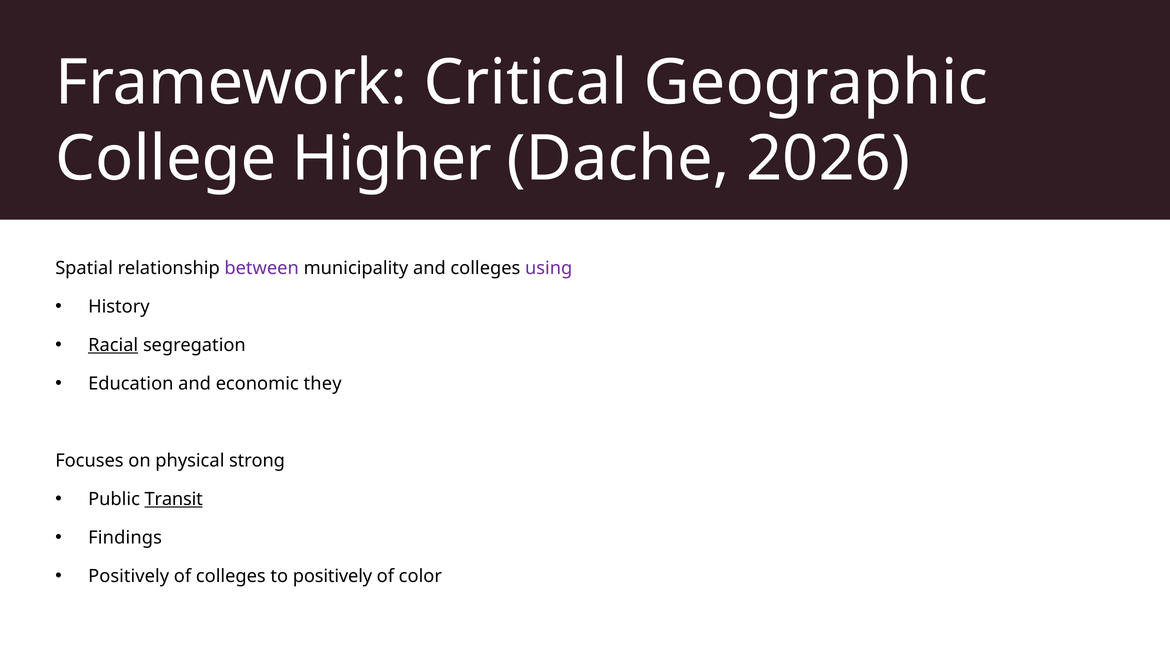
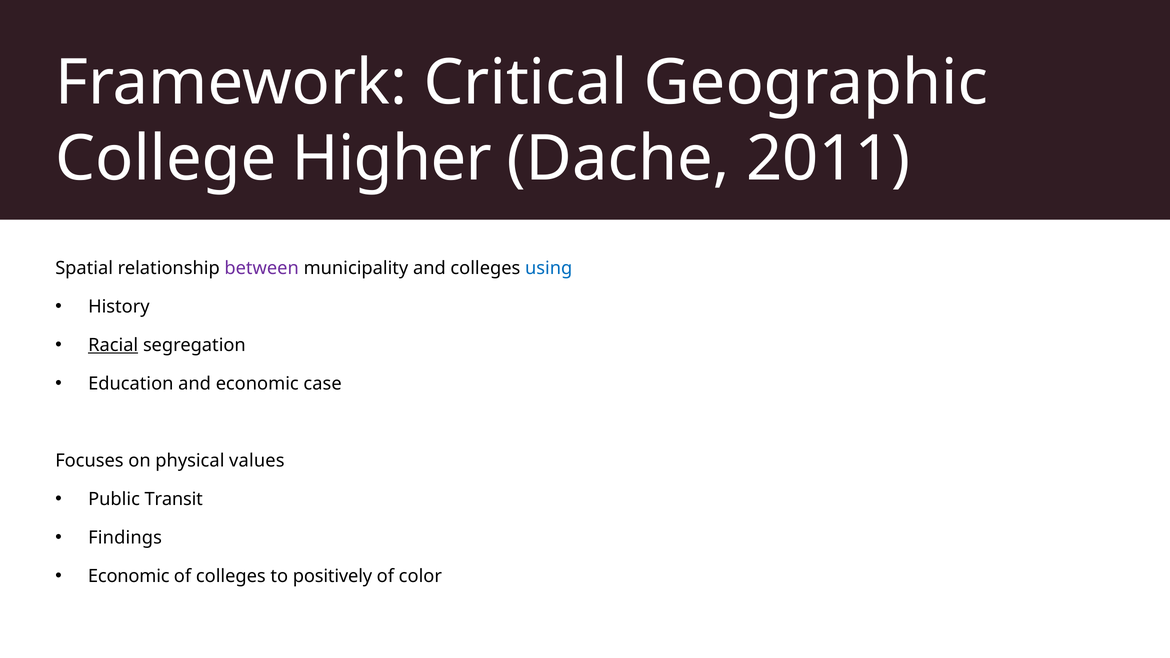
2026: 2026 -> 2011 (828, 159)
using colour: purple -> blue (549, 268)
they: they -> case (323, 384)
strong: strong -> values (257, 461)
Transit underline: present -> none (174, 499)
Positively: Positively -> Economic (129, 576)
